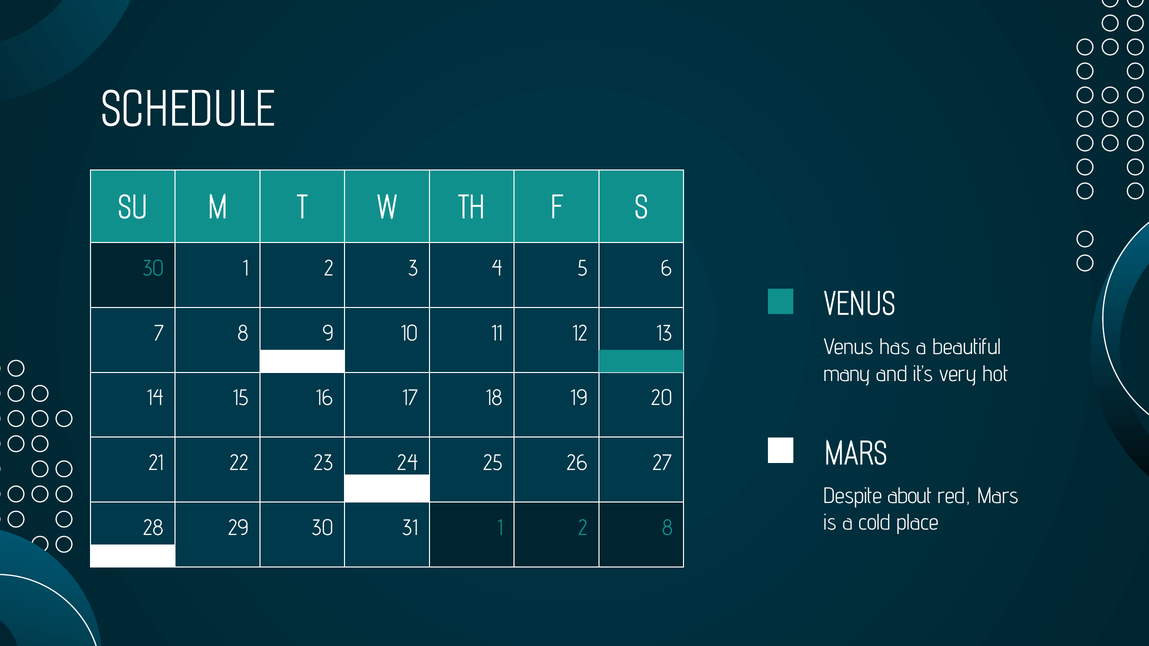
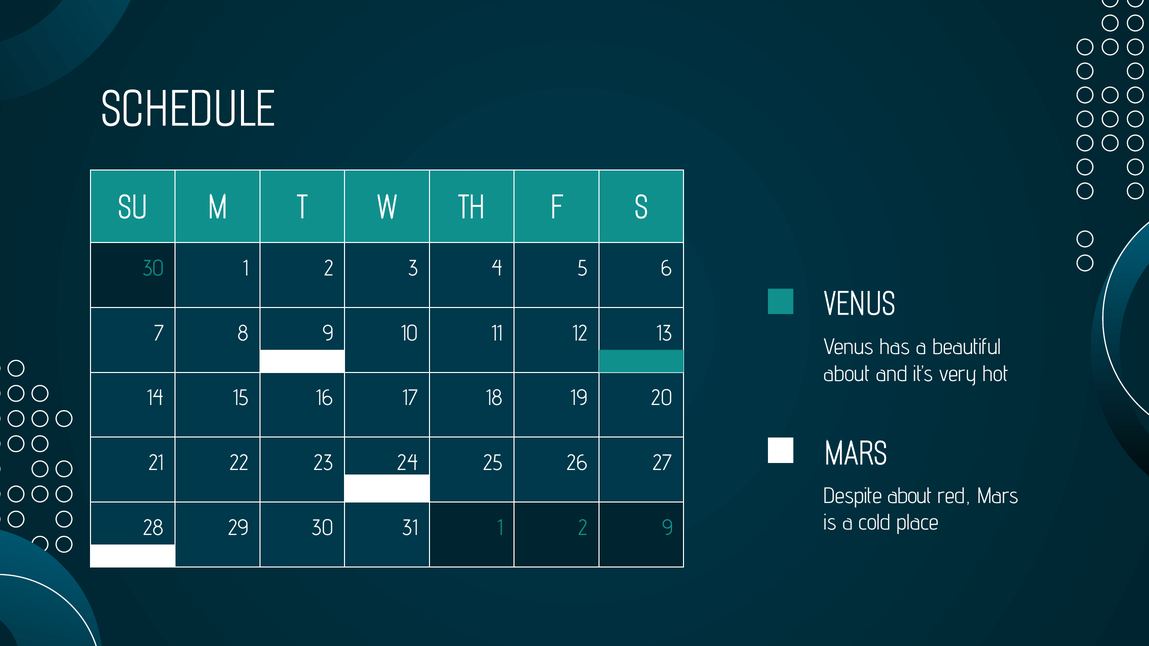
many: many -> about (847, 374)
2 8: 8 -> 9 (667, 528)
